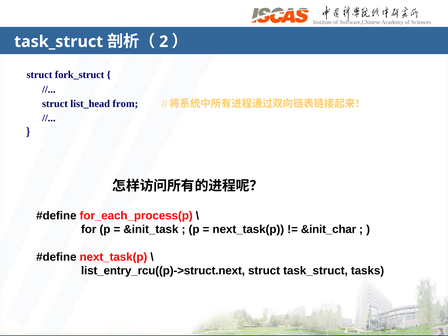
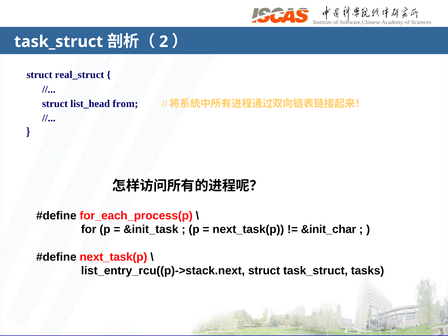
fork_struct: fork_struct -> real_struct (79, 75)
list_entry_rcu((p)->struct.next: list_entry_rcu((p)->struct.next -> list_entry_rcu((p)->stack.next (163, 271)
